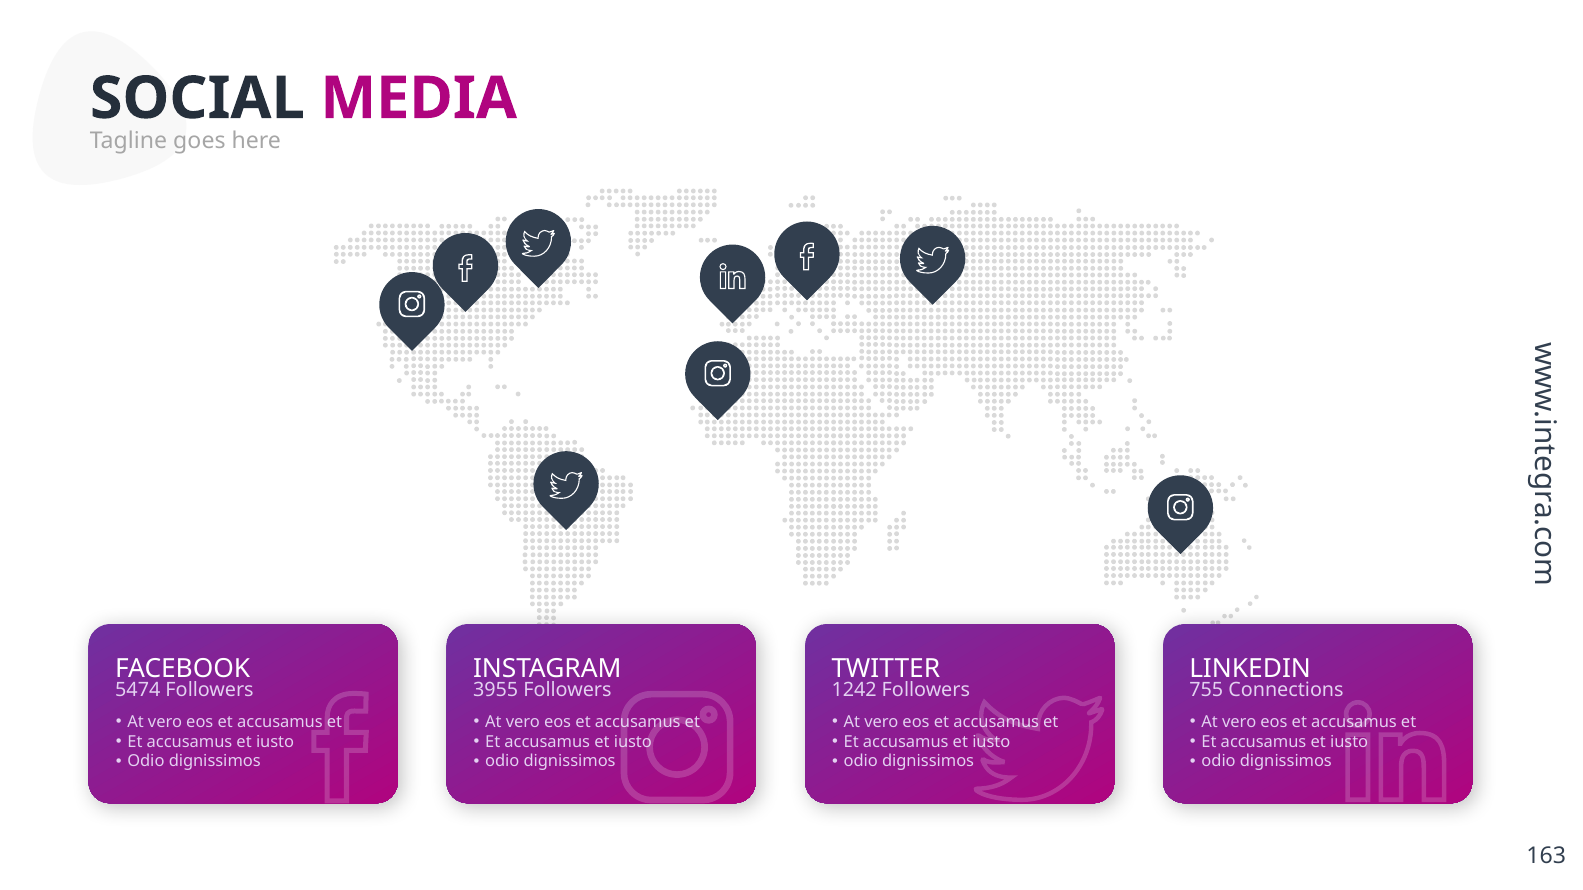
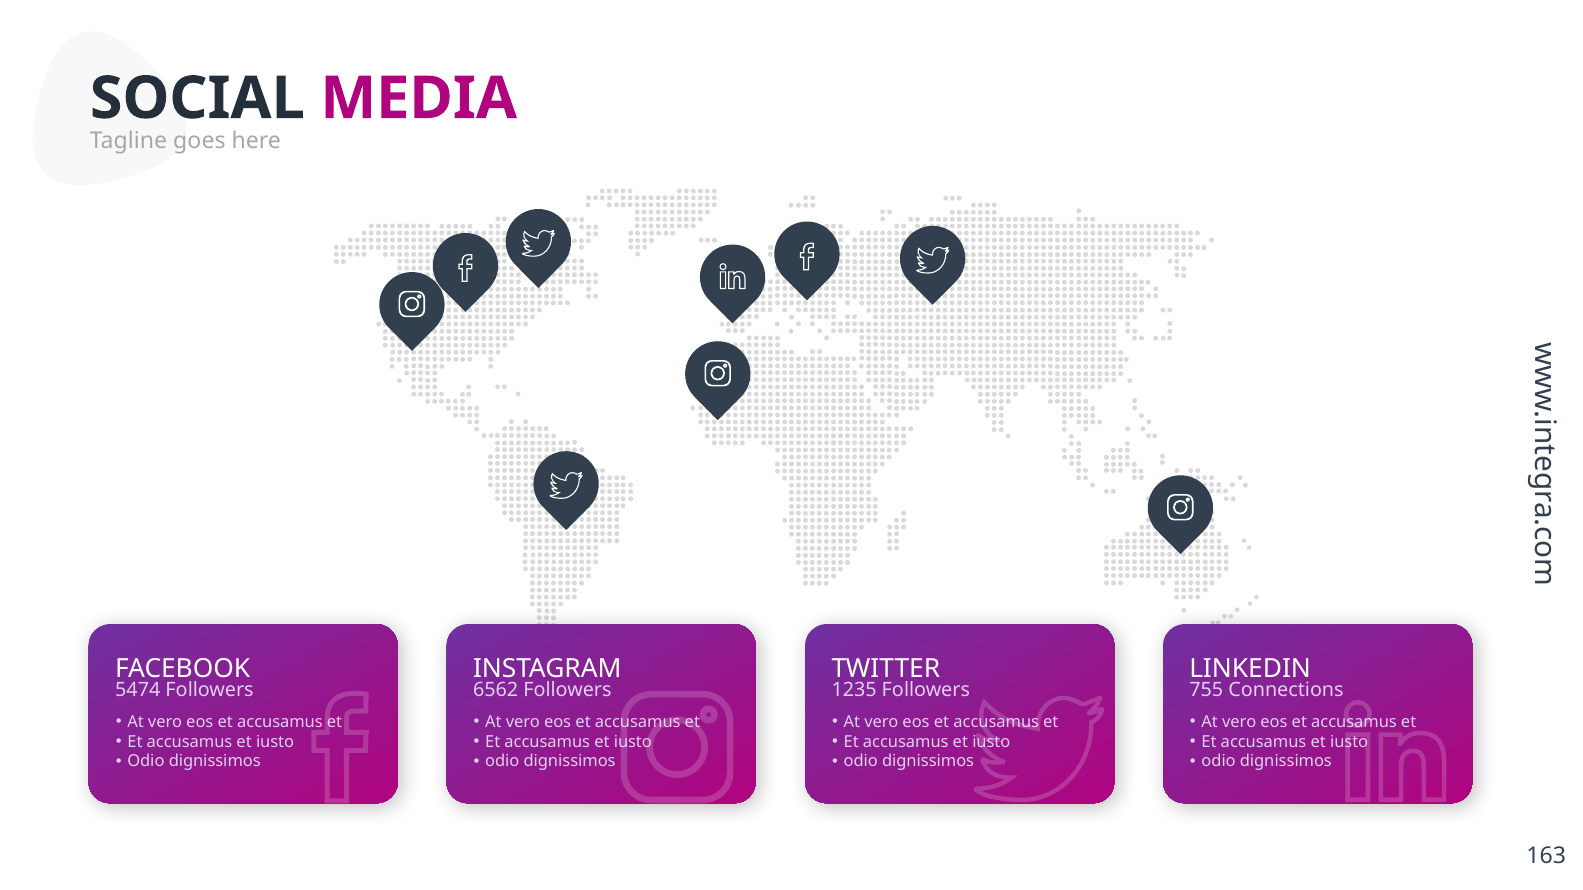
3955: 3955 -> 6562 (496, 690)
1242: 1242 -> 1235 (854, 690)
